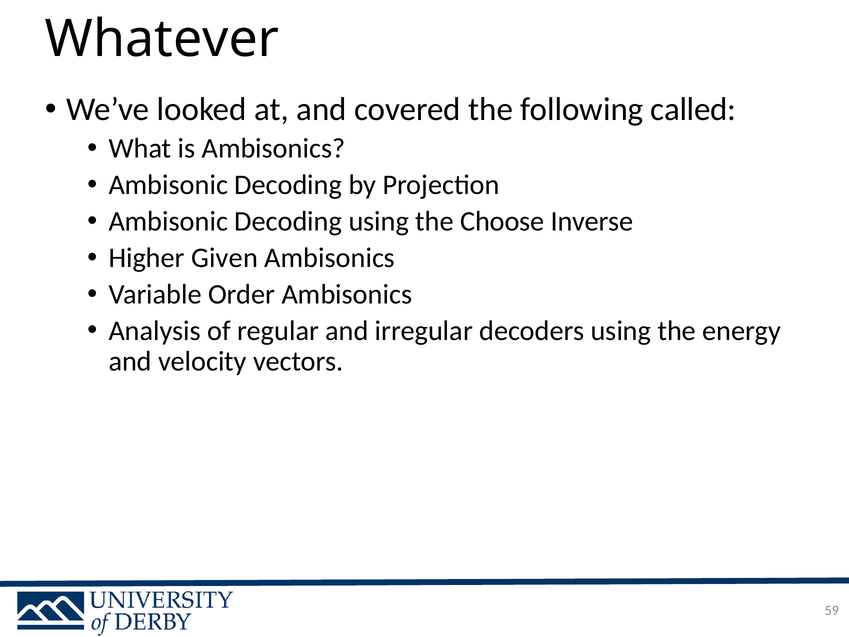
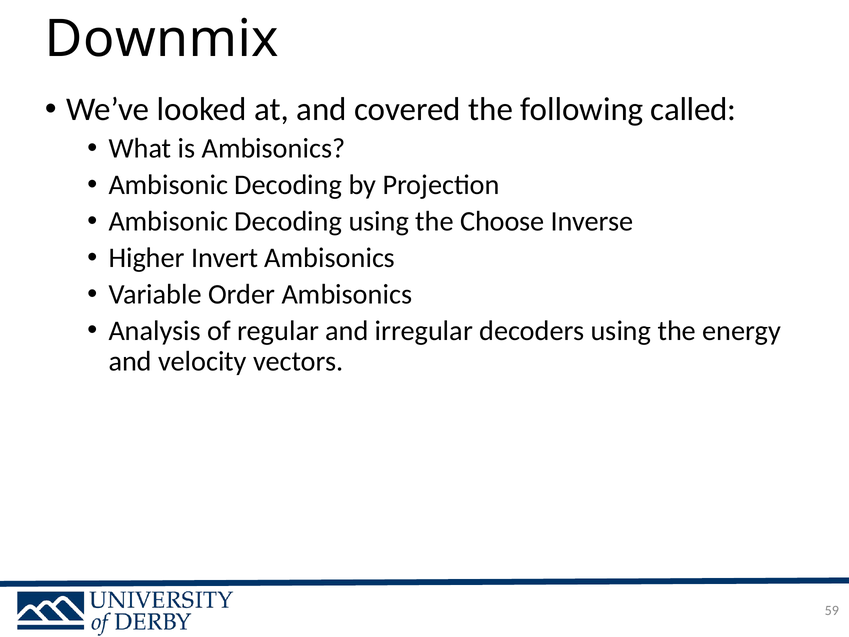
Whatever: Whatever -> Downmix (162, 39)
Given: Given -> Invert (225, 258)
